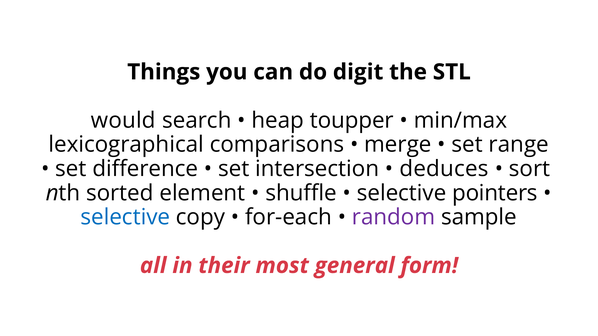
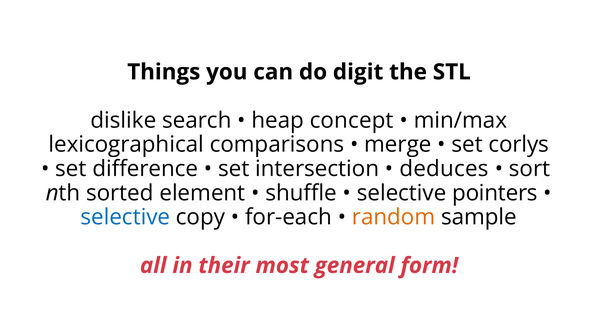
would: would -> dislike (123, 121)
toupper: toupper -> concept (352, 121)
range: range -> corlys (519, 145)
random colour: purple -> orange (394, 217)
